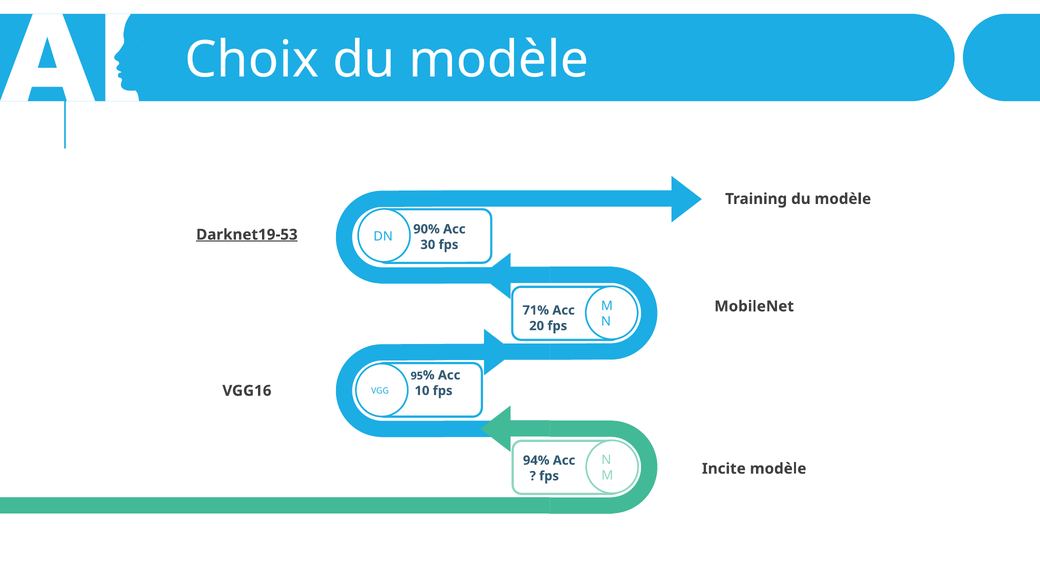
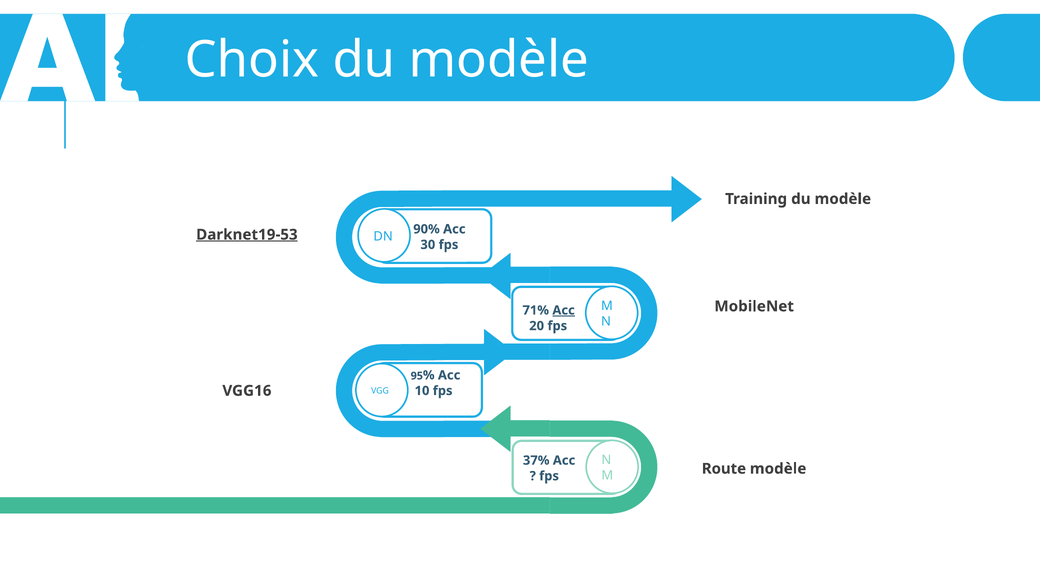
Acc underline: none -> present (564, 310)
94%: 94% -> 37% (536, 460)
Incite: Incite -> Route (724, 469)
